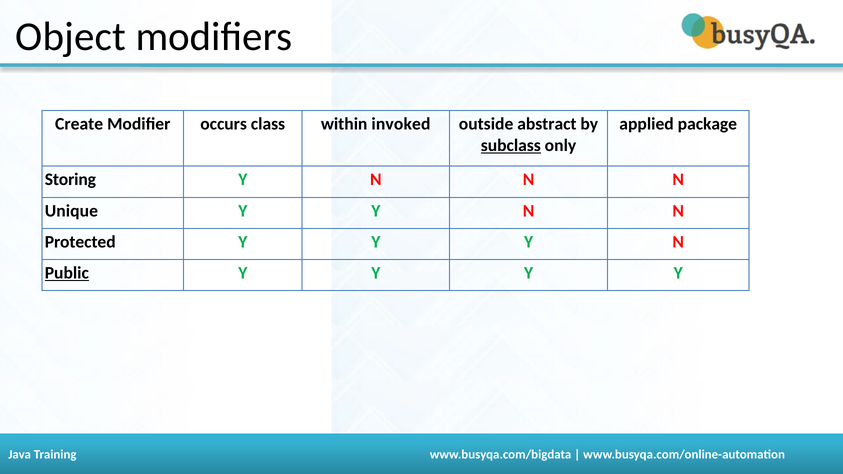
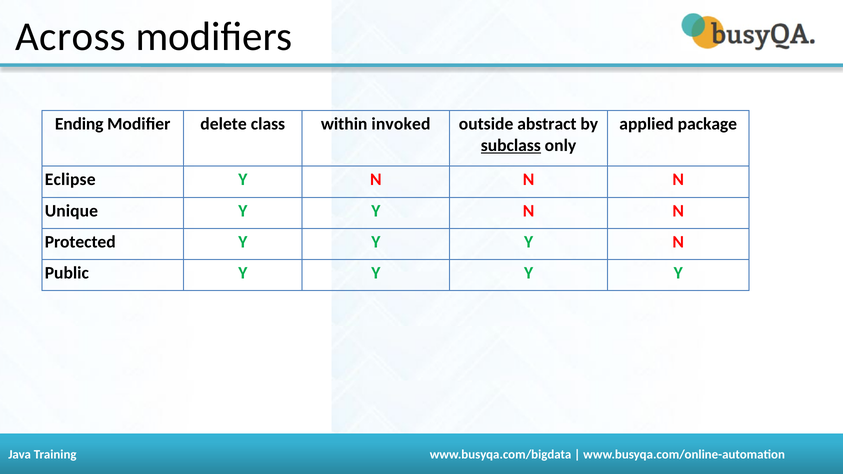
Object: Object -> Across (71, 37)
Create: Create -> Ending (79, 124)
occurs: occurs -> delete (224, 124)
Storing: Storing -> Eclipse (70, 180)
Public underline: present -> none (67, 273)
